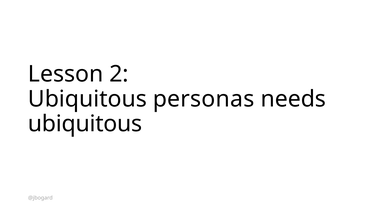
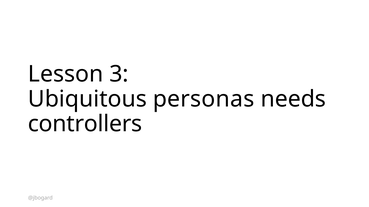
2: 2 -> 3 (119, 74)
ubiquitous: ubiquitous -> controllers (85, 124)
